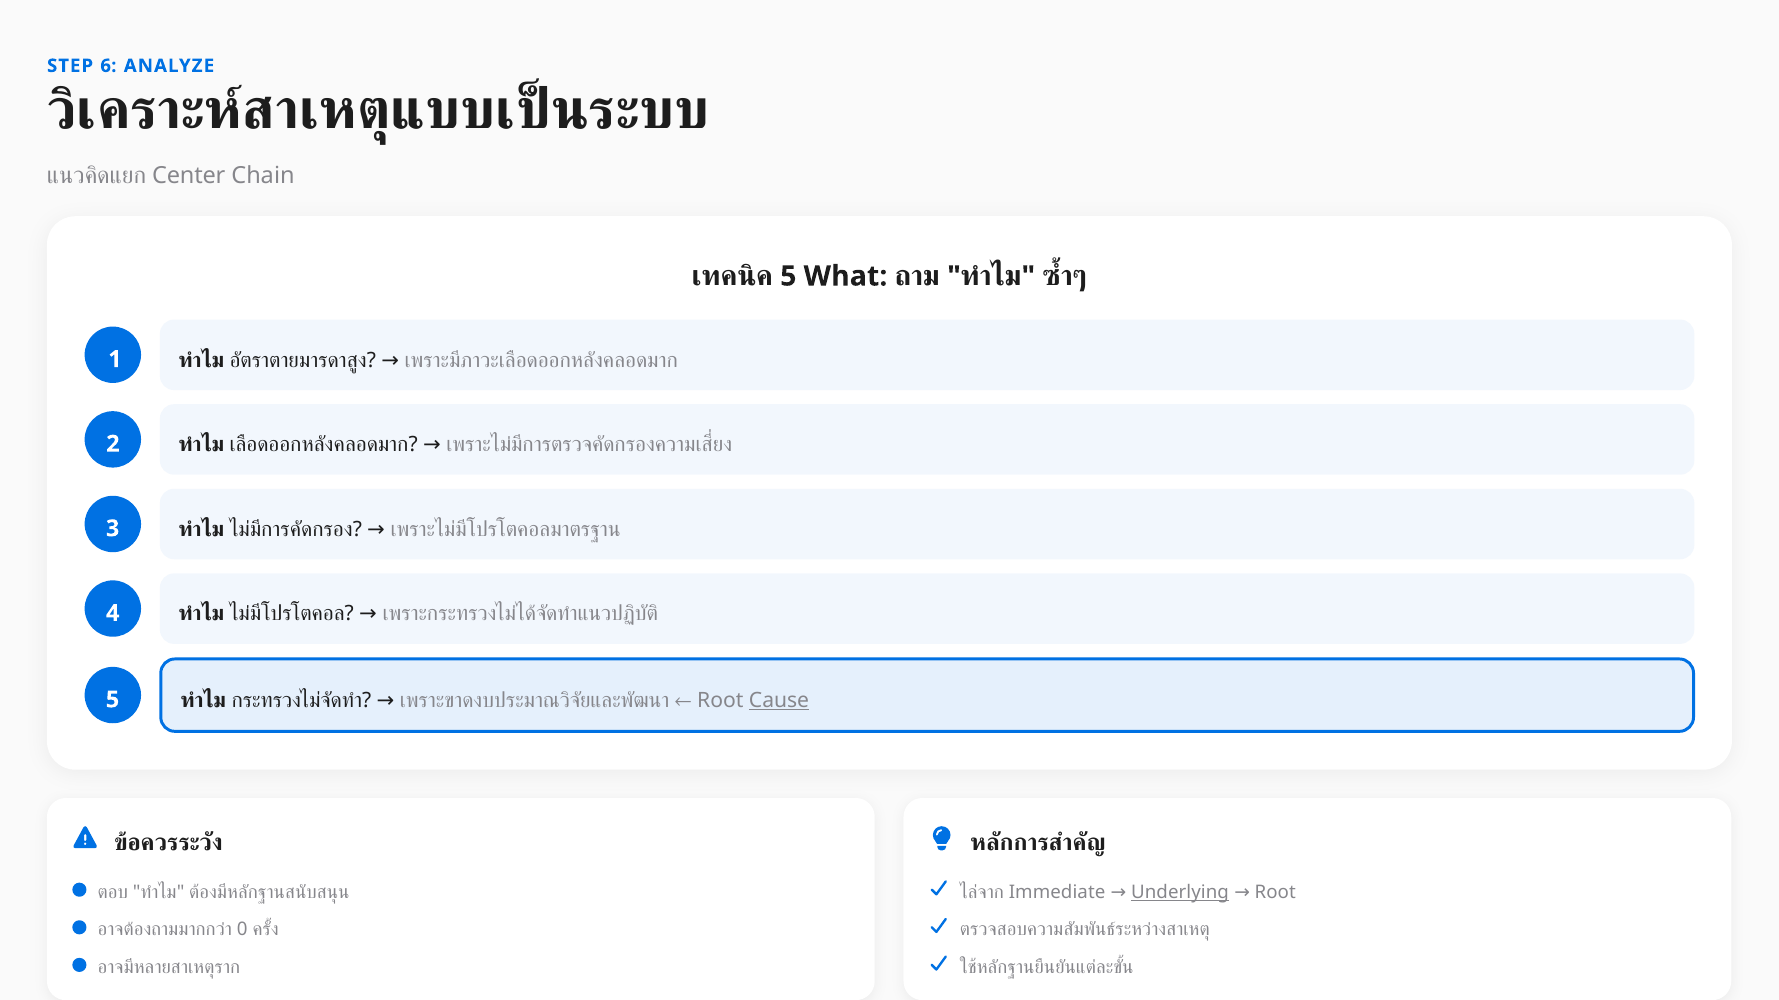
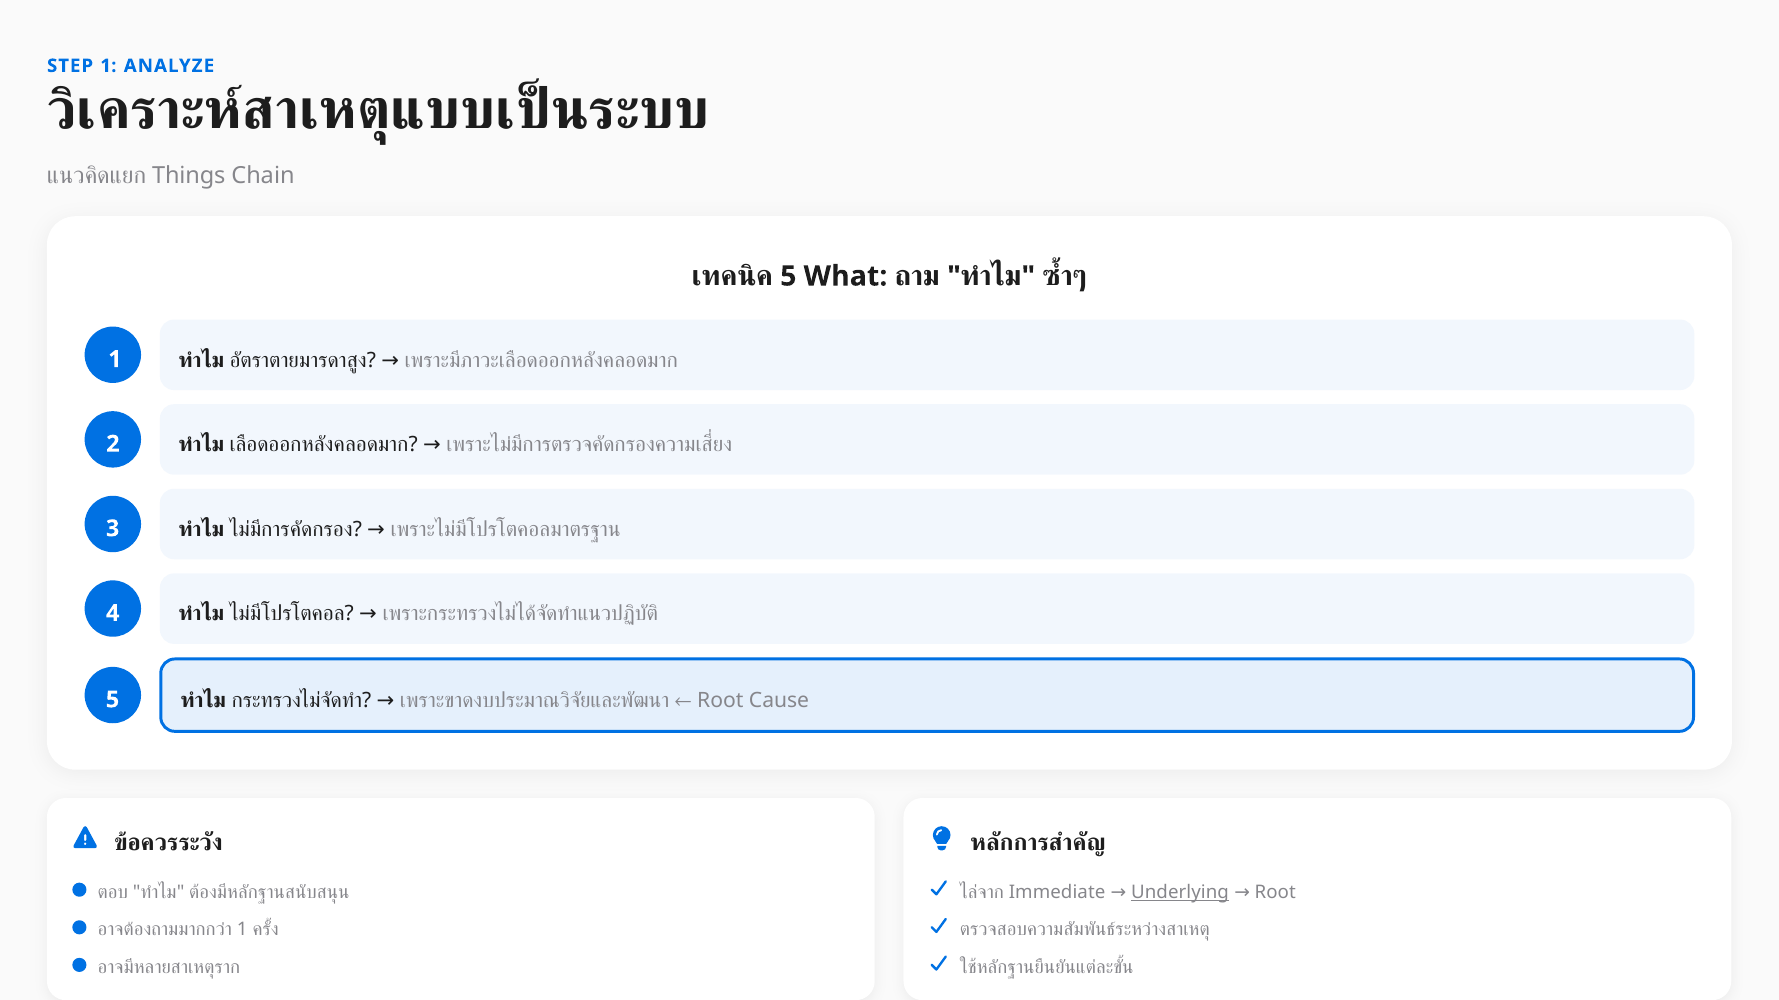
STEP 6: 6 -> 1 (108, 66)
Center: Center -> Things (189, 176)
Cause underline: present -> none (779, 701)
0: 0 -> 1 (242, 930)
